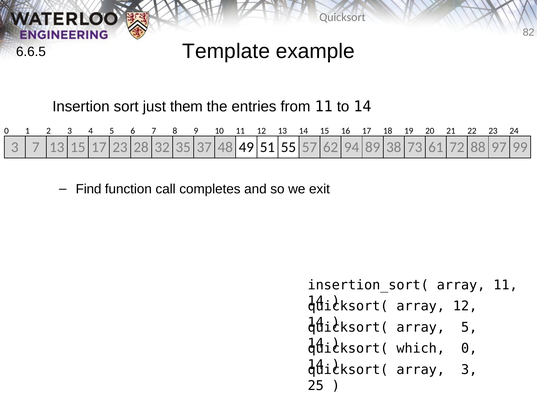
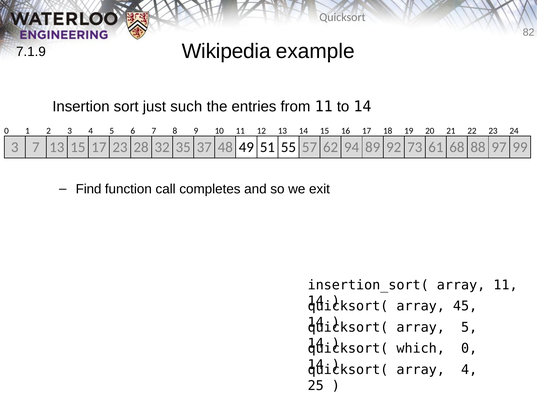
Template: Template -> Wikipedia (226, 51)
6.6.5: 6.6.5 -> 7.1.9 (31, 52)
them: them -> such (186, 107)
38: 38 -> 92 (394, 147)
72: 72 -> 68 (457, 147)
array 12: 12 -> 45 (465, 306)
array 3: 3 -> 4 (469, 369)
